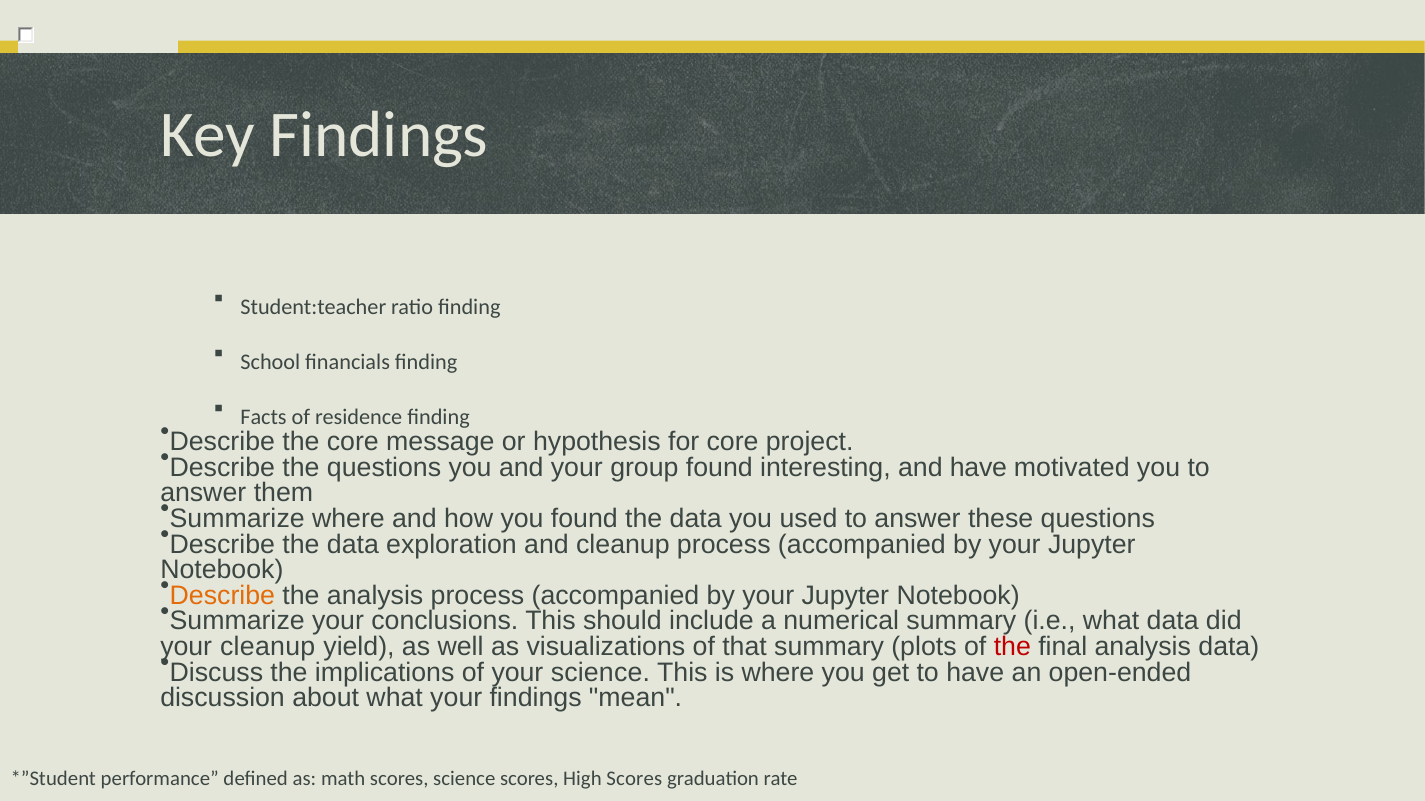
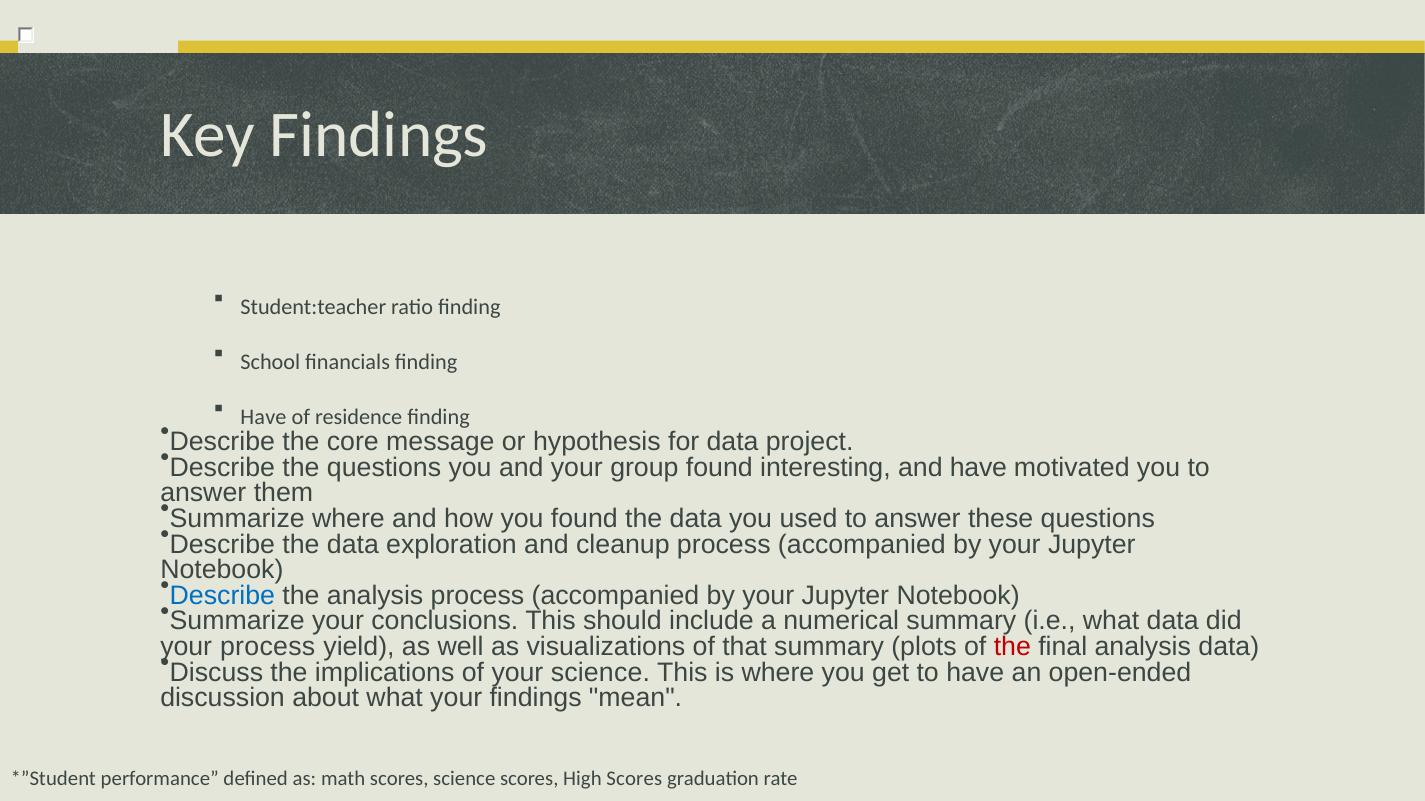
Facts: Facts -> Have (263, 418)
for core: core -> data (733, 442)
Describe colour: orange -> blue (222, 596)
your cleanup: cleanup -> process (268, 647)
